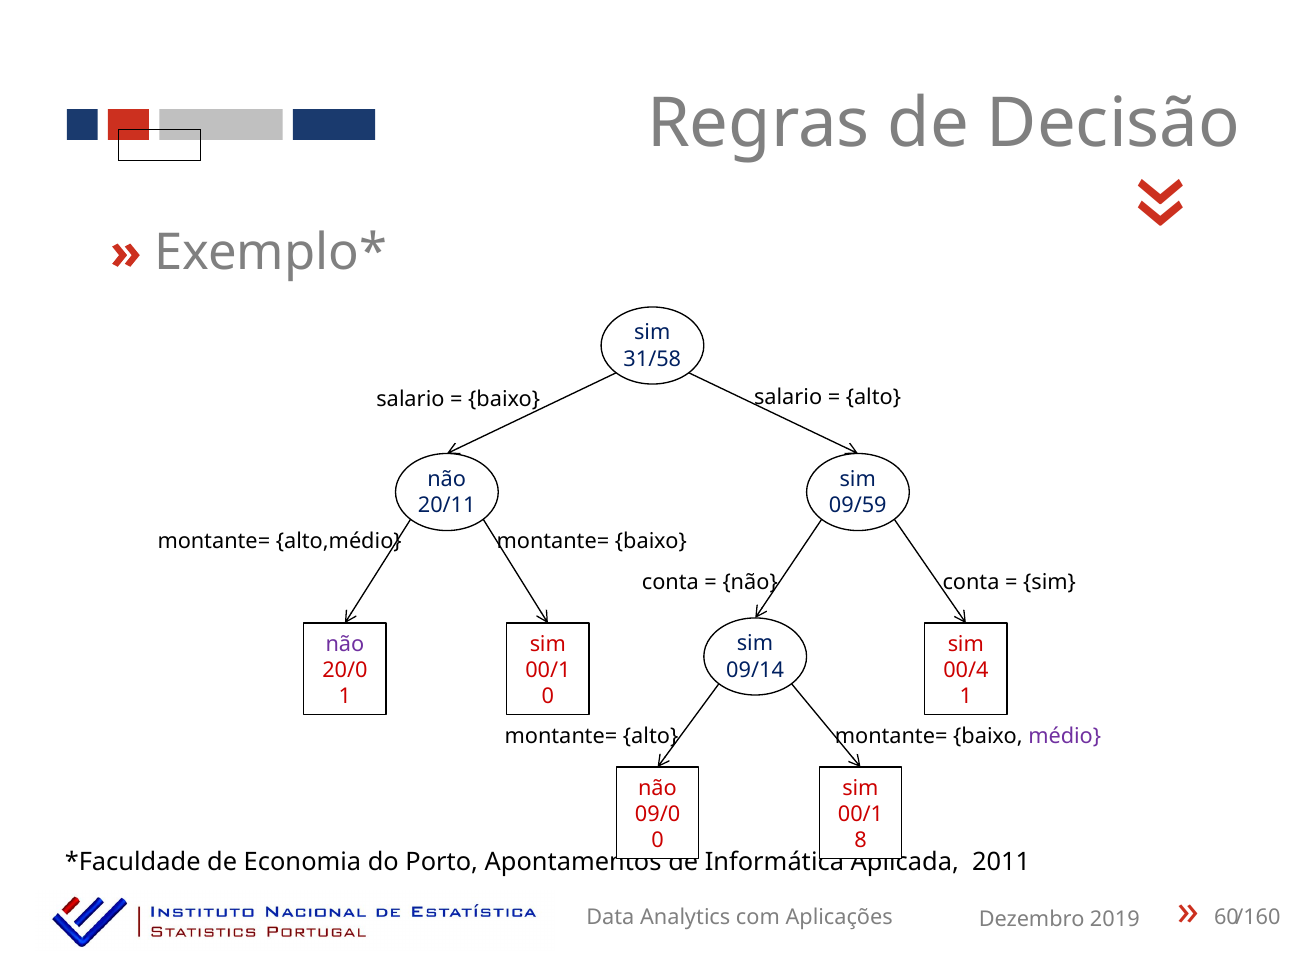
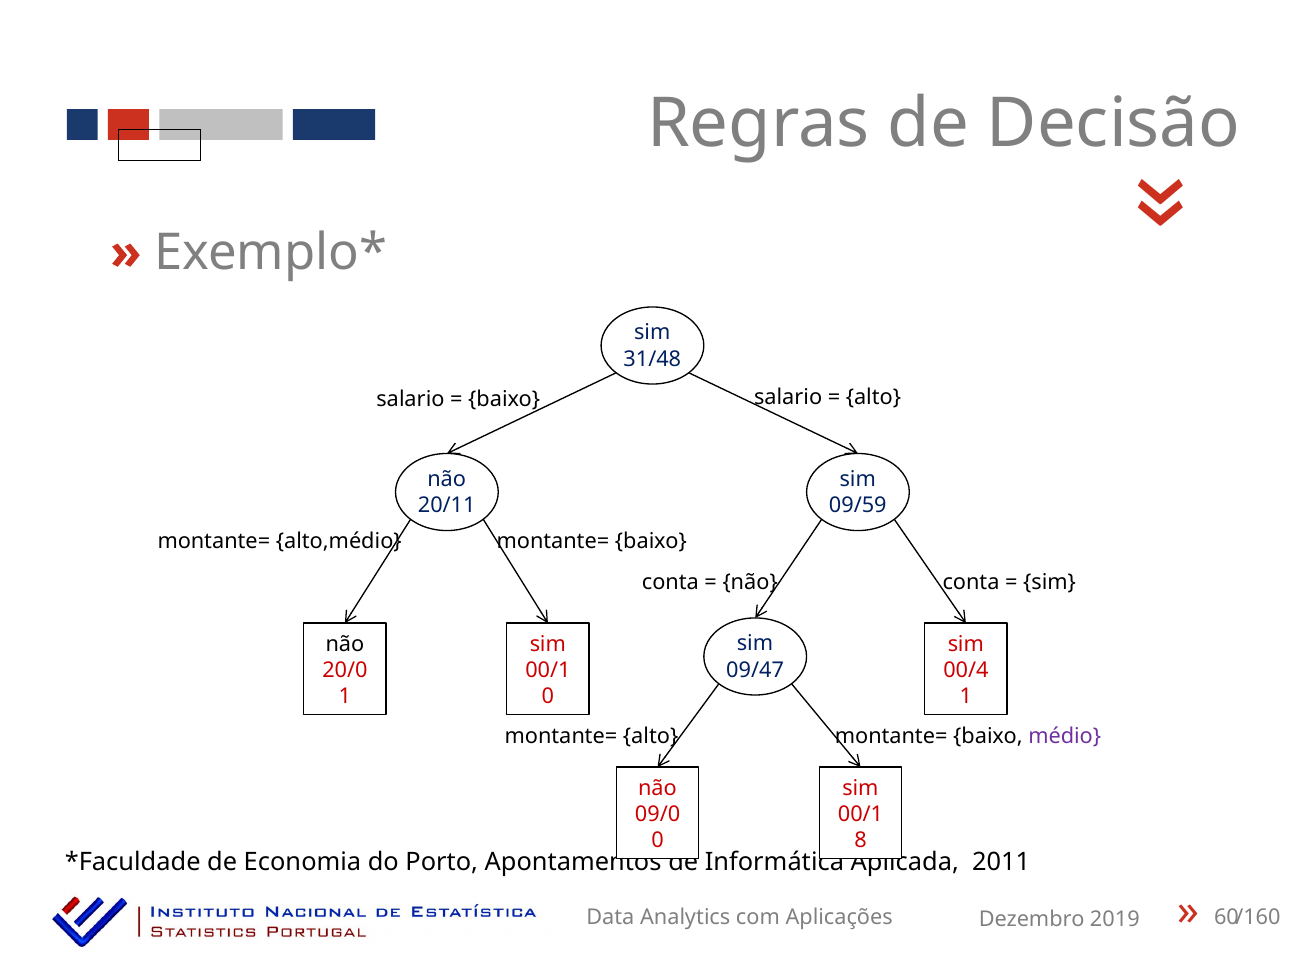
31/58: 31/58 -> 31/48 (652, 359)
não colour: purple -> black (345, 644)
09/14: 09/14 -> 09/47 (755, 670)
